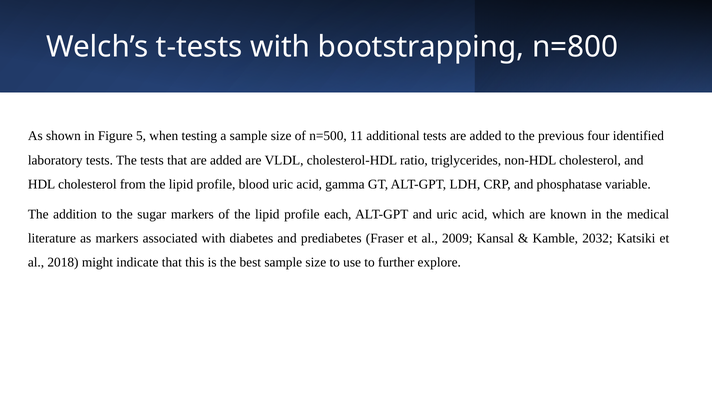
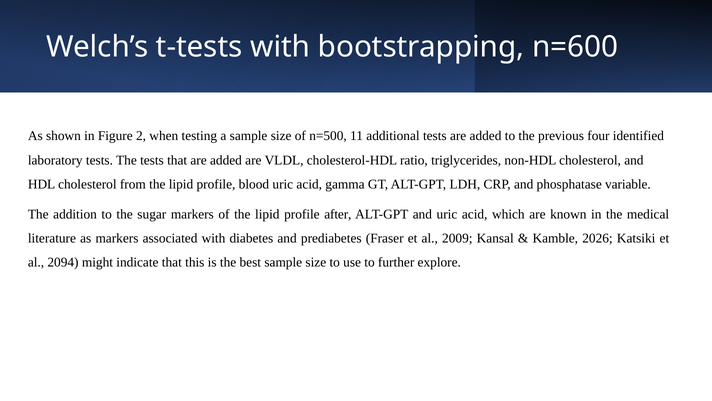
n=800: n=800 -> n=600 (575, 47)
5: 5 -> 2 (141, 136)
each: each -> after (338, 214)
2032: 2032 -> 2026 (597, 238)
2018: 2018 -> 2094 (63, 262)
